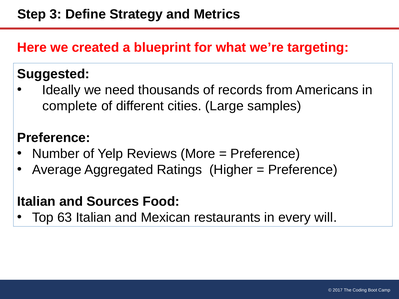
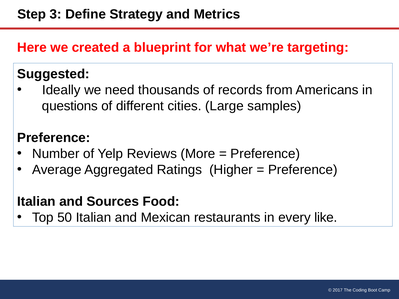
complete: complete -> questions (70, 106)
63: 63 -> 50 (65, 218)
will: will -> like (326, 218)
